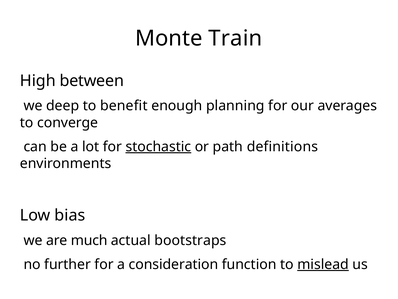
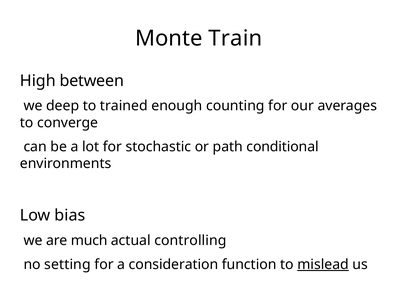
benefit: benefit -> trained (124, 106)
planning: planning -> counting (235, 106)
stochastic underline: present -> none (158, 146)
definitions: definitions -> conditional (283, 146)
bootstraps: bootstraps -> controlling (190, 240)
further: further -> setting (67, 264)
